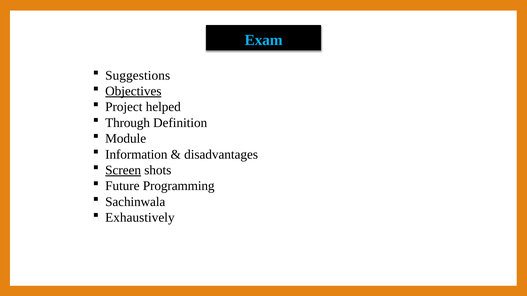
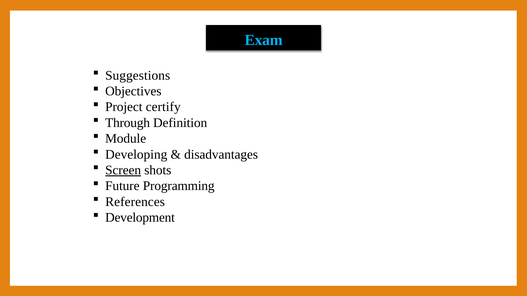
Objectives underline: present -> none (133, 91)
helped: helped -> certify (163, 107)
Information: Information -> Developing (136, 155)
Sachinwala: Sachinwala -> References (135, 202)
Exhaustively: Exhaustively -> Development (140, 218)
